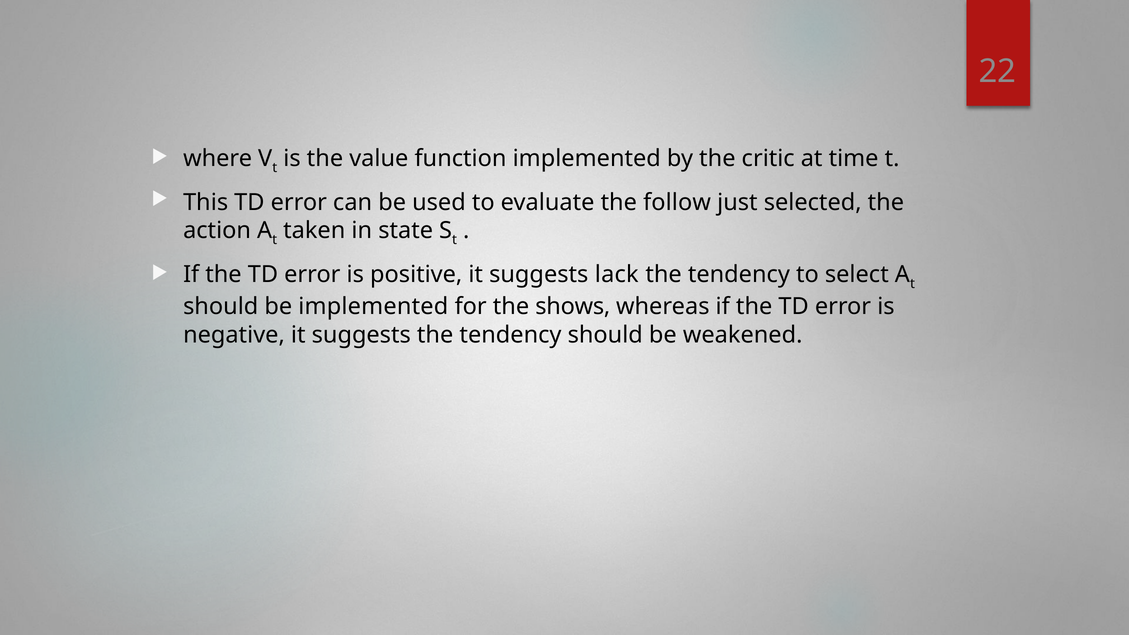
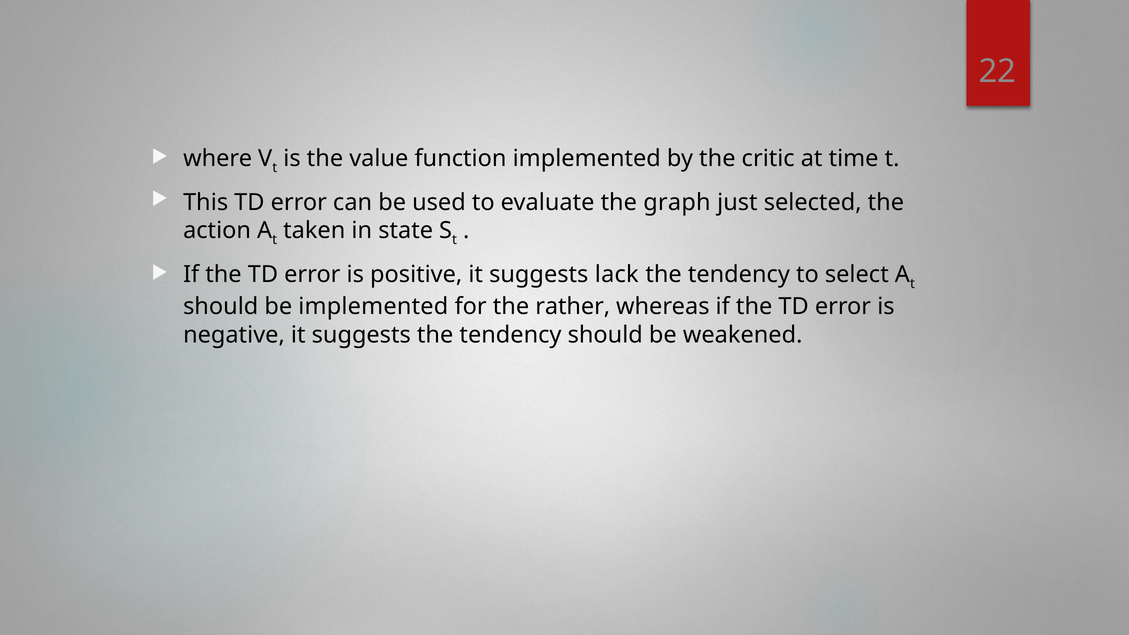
follow: follow -> graph (677, 202)
shows: shows -> rather (573, 307)
